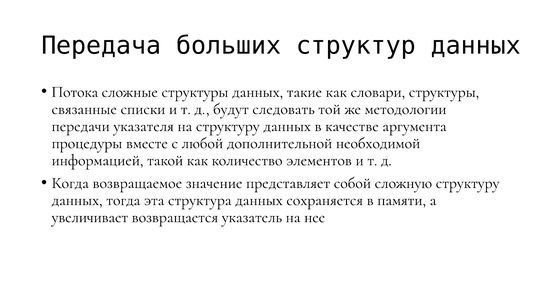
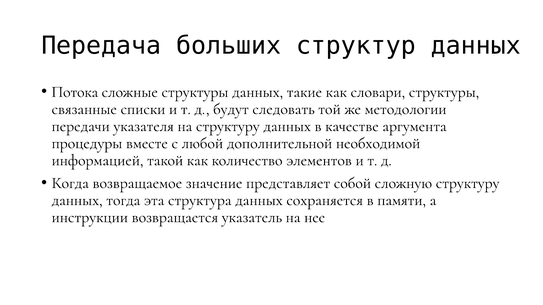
увеличивает: увеличивает -> инструкции (90, 217)
